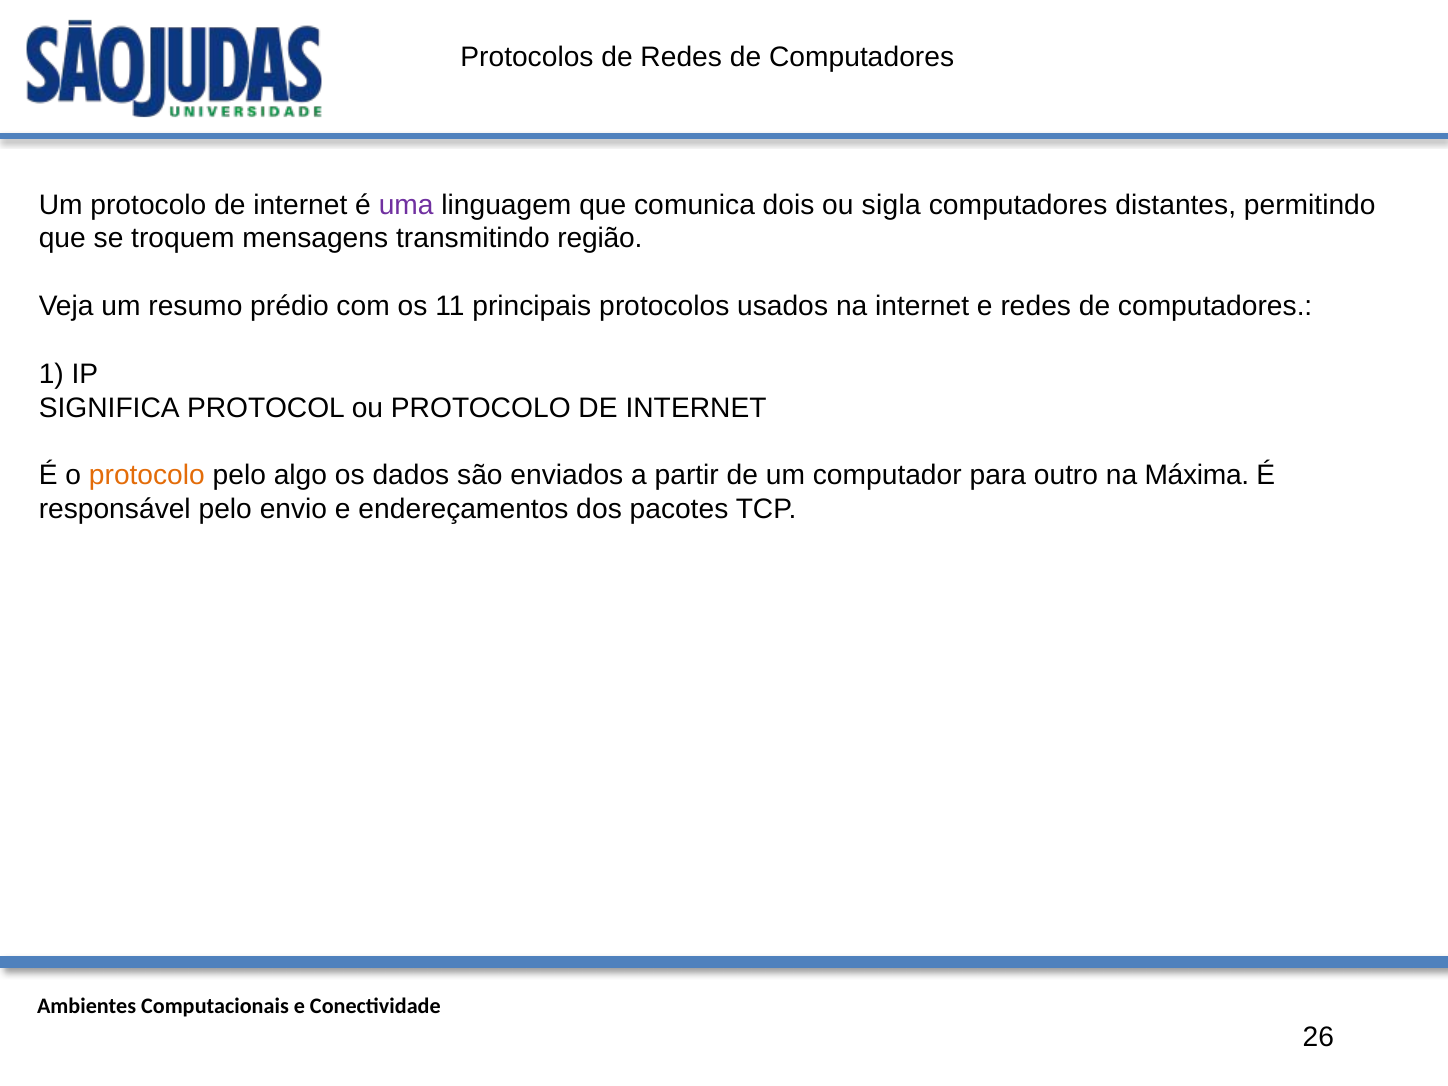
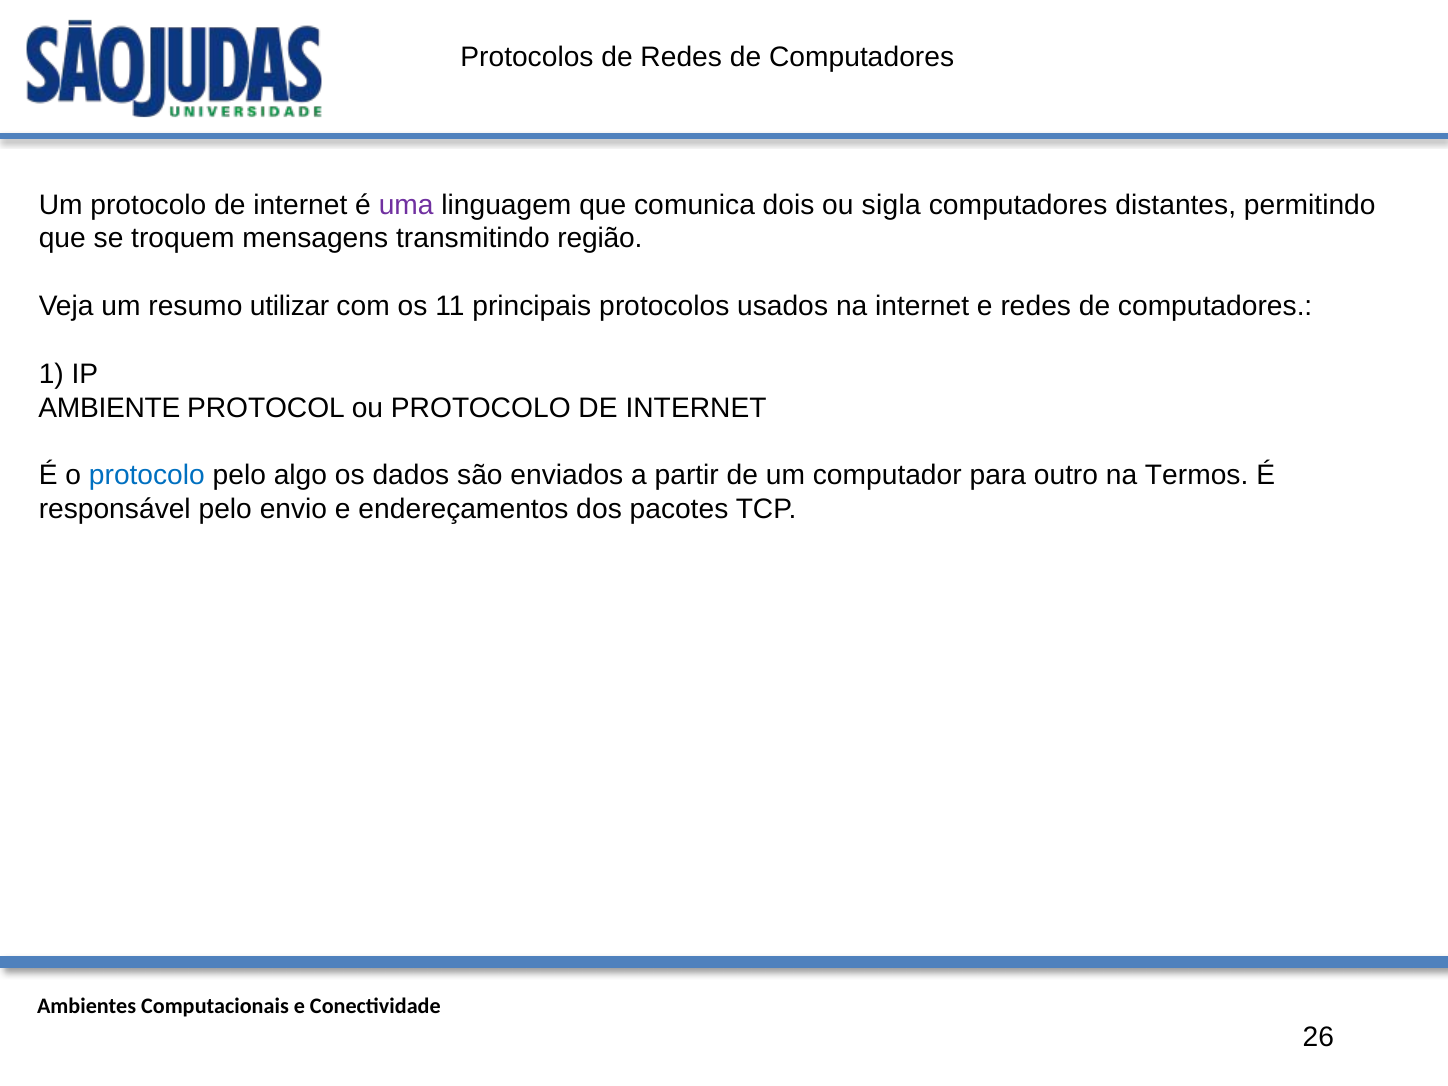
prédio: prédio -> utilizar (290, 306)
SIGNIFICA: SIGNIFICA -> AMBIENTE (109, 408)
protocolo colour: orange -> blue (147, 475)
Máxima: Máxima -> Termos (1197, 475)
